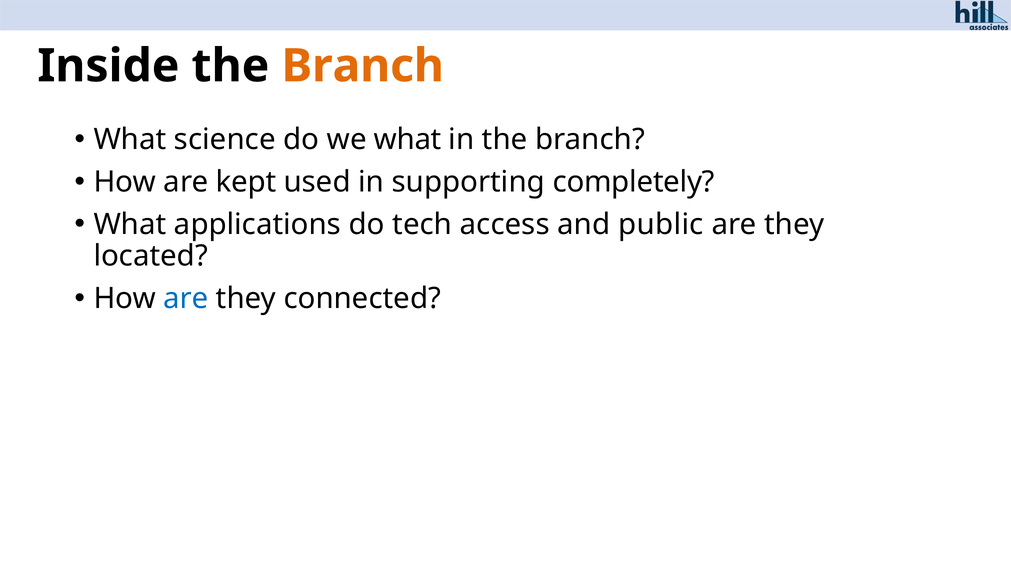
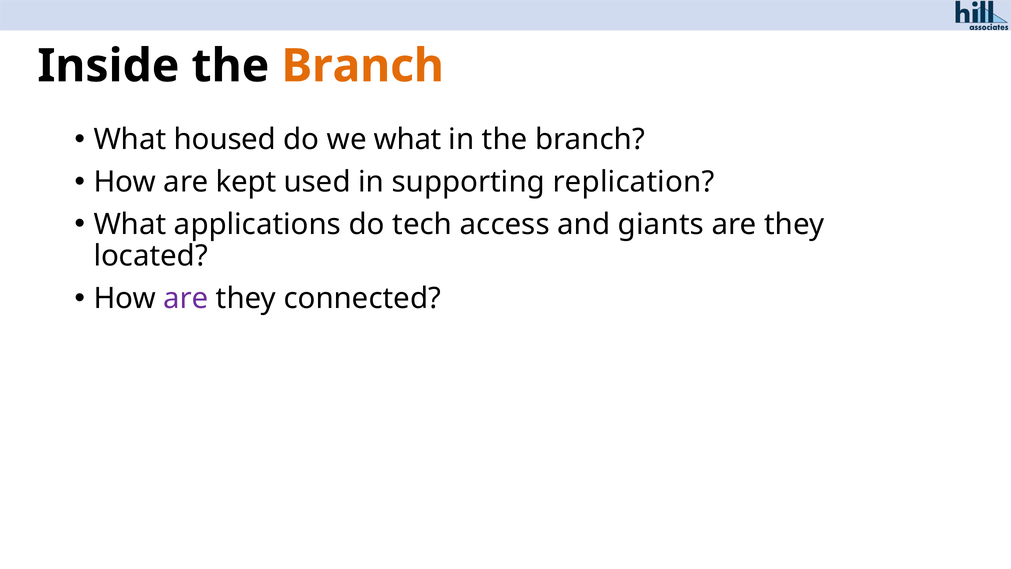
science: science -> housed (225, 140)
completely: completely -> replication (633, 182)
public: public -> giants (661, 224)
are colour: blue -> purple (186, 298)
